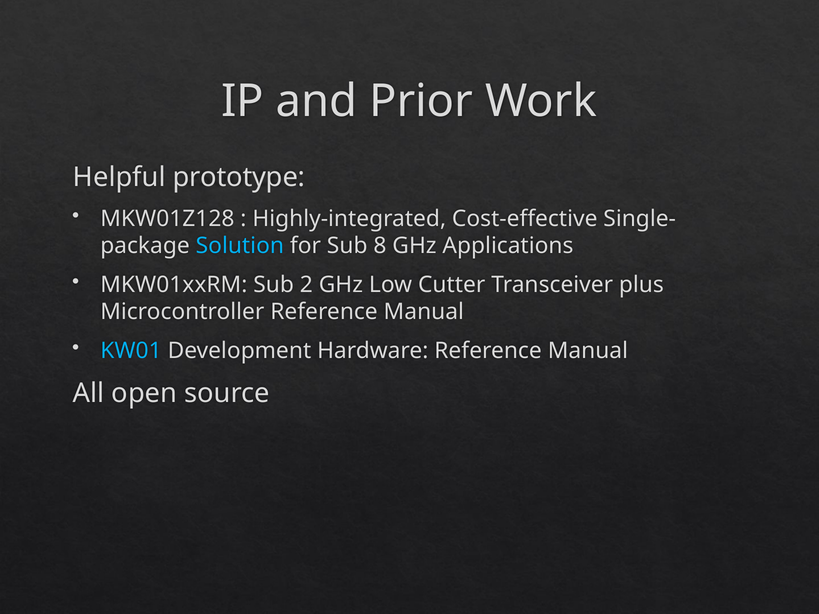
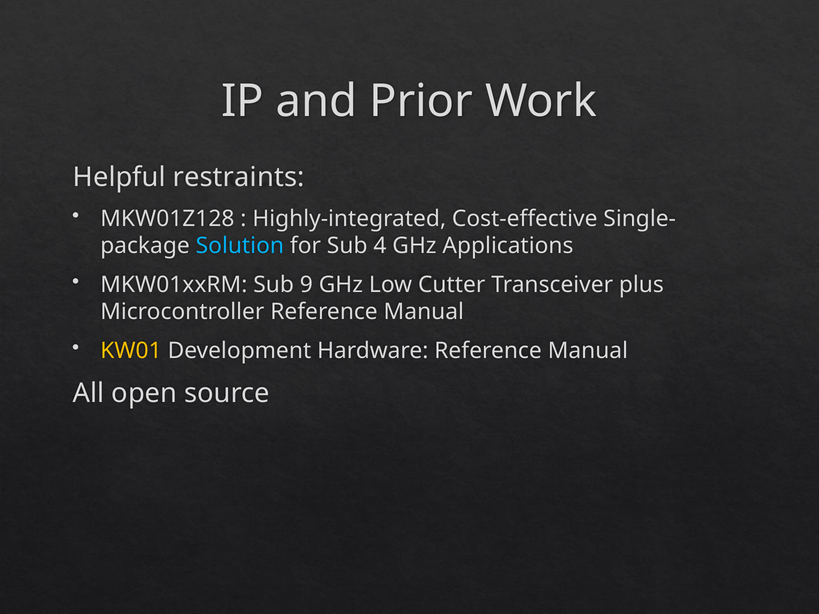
prototype: prototype -> restraints (239, 178)
8: 8 -> 4 (380, 246)
2: 2 -> 9 (306, 285)
KW01 colour: light blue -> yellow (131, 351)
